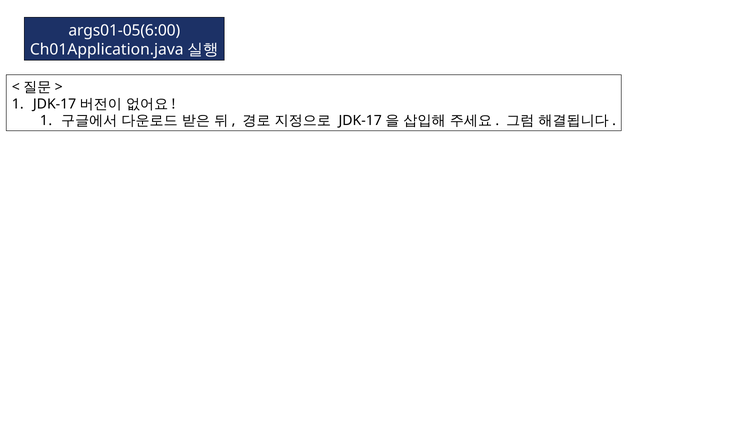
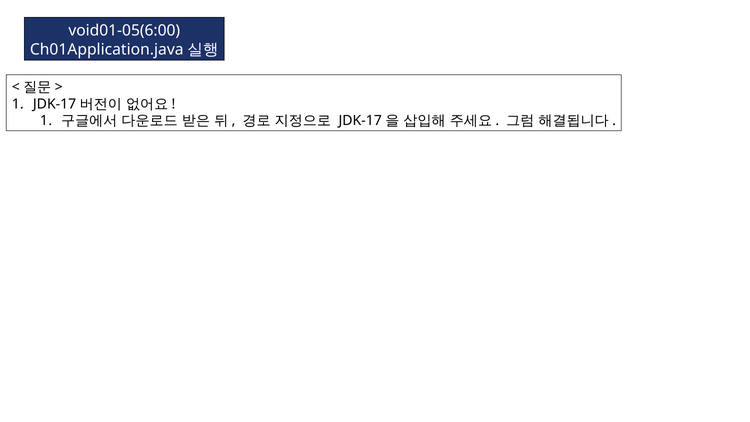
args01-05(6:00: args01-05(6:00 -> void01-05(6:00 (124, 31)
